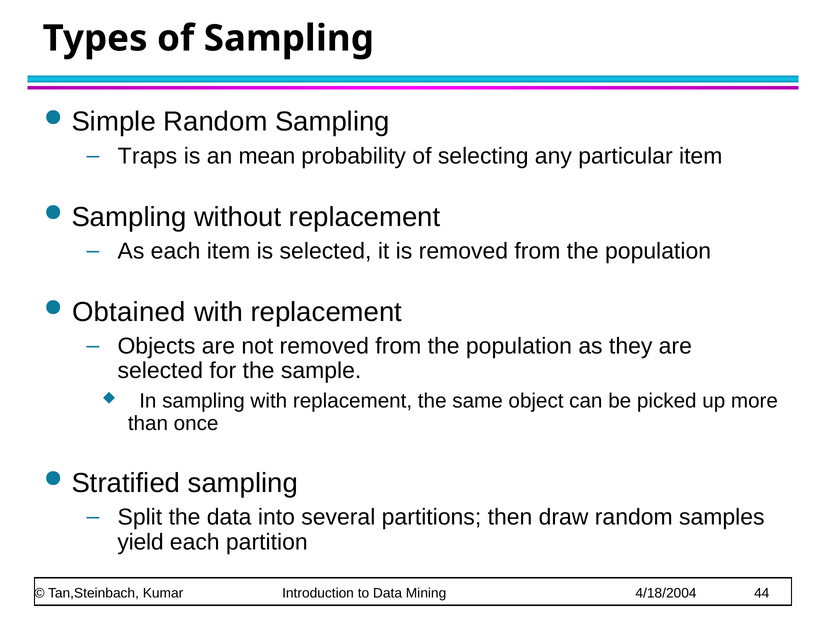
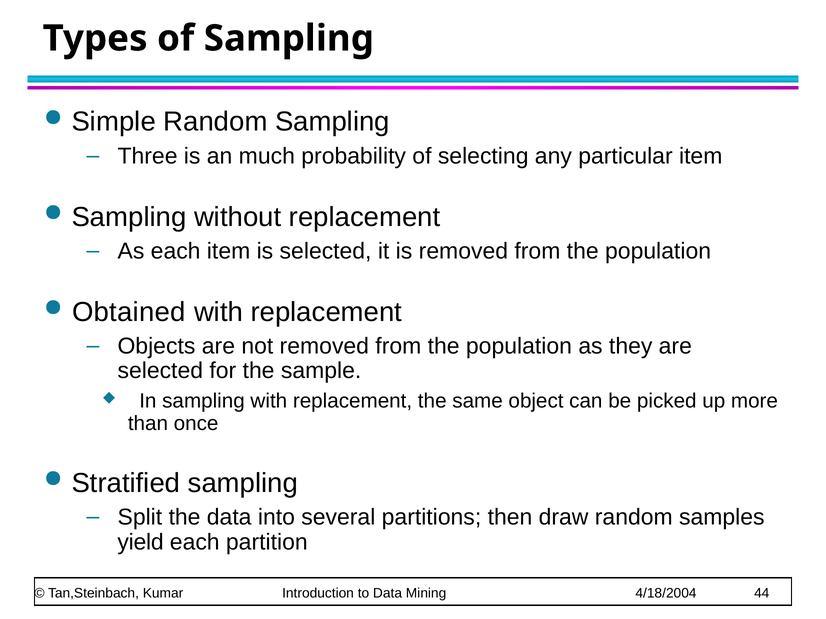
Traps: Traps -> Three (148, 156)
mean: mean -> much (267, 156)
